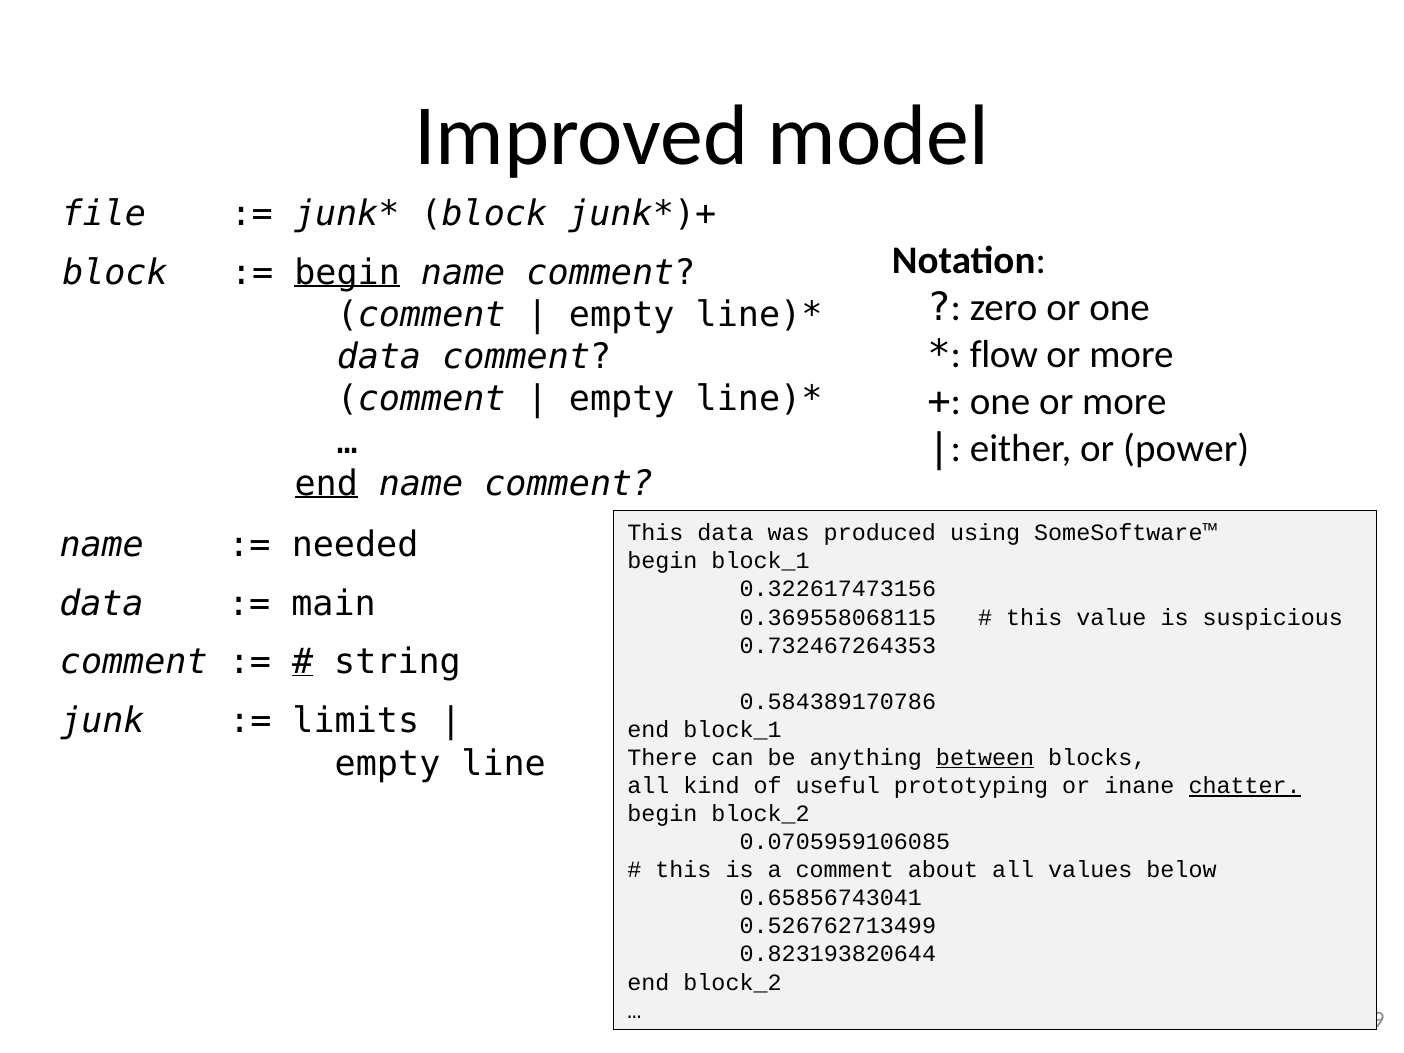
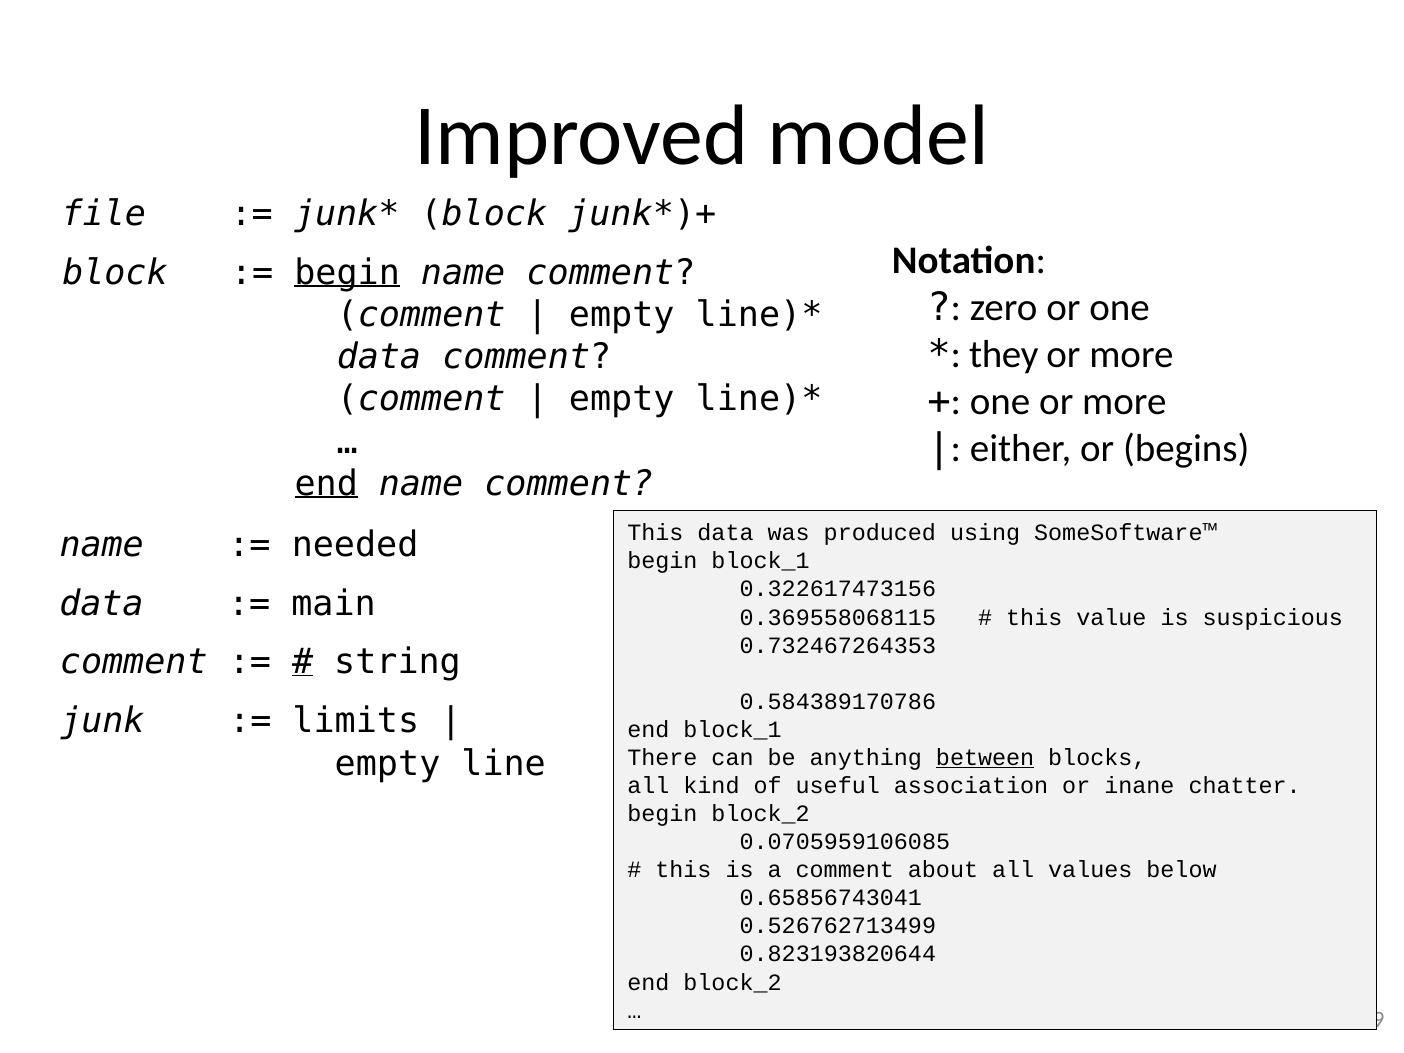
flow: flow -> they (1004, 355)
power: power -> begins (1186, 448)
prototyping: prototyping -> association (971, 786)
chatter underline: present -> none (1245, 786)
